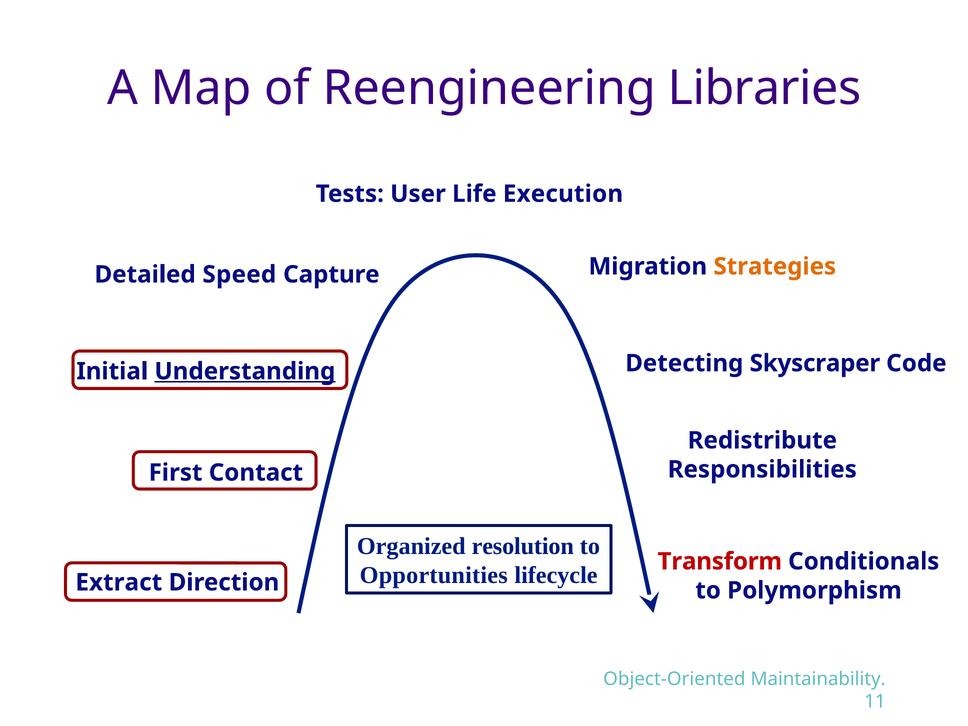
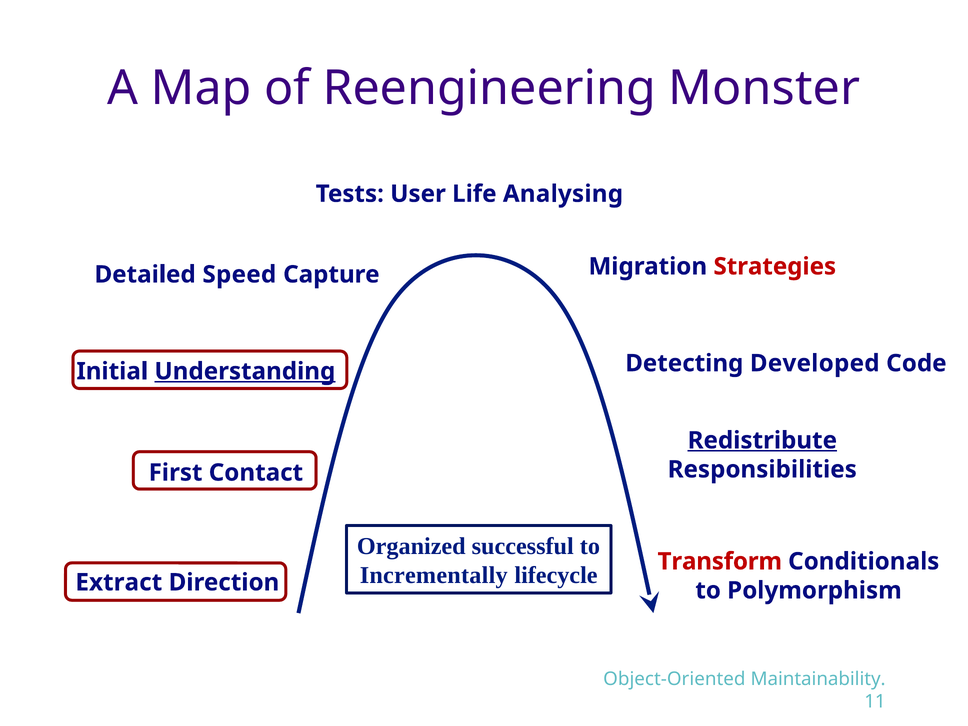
Libraries: Libraries -> Monster (764, 88)
Execution: Execution -> Analysing (563, 194)
Strategies colour: orange -> red (775, 266)
Skyscraper: Skyscraper -> Developed (815, 363)
Redistribute underline: none -> present (762, 440)
resolution: resolution -> successful (523, 546)
Opportunities: Opportunities -> Incrementally (434, 575)
